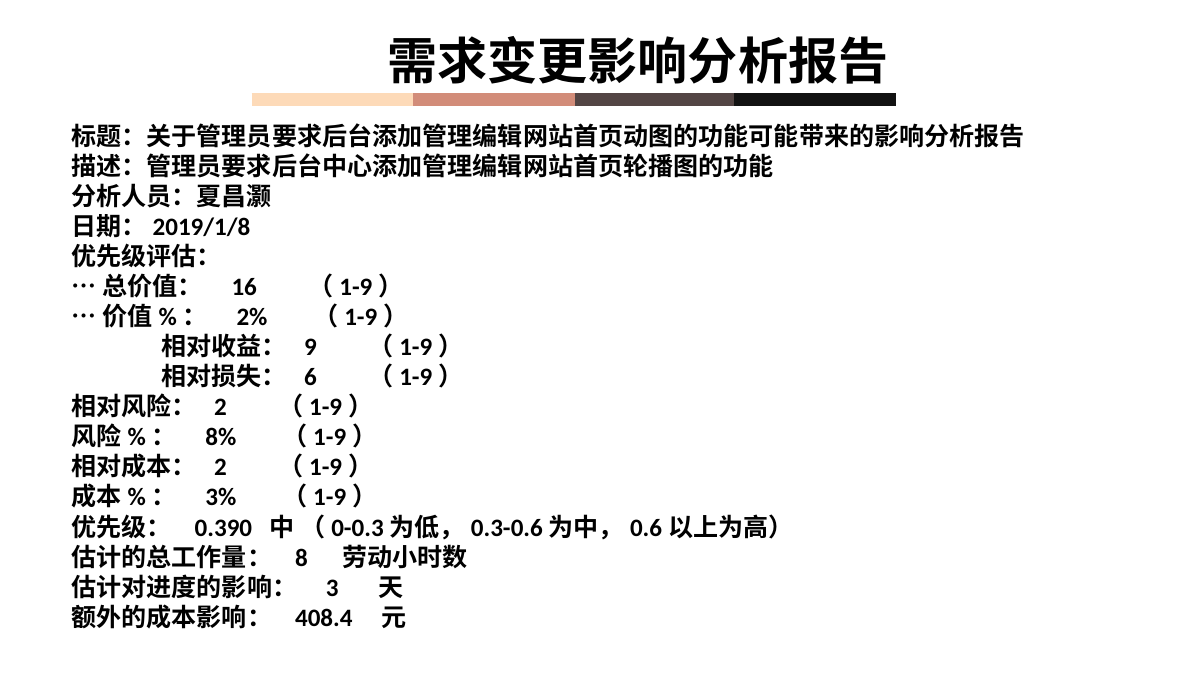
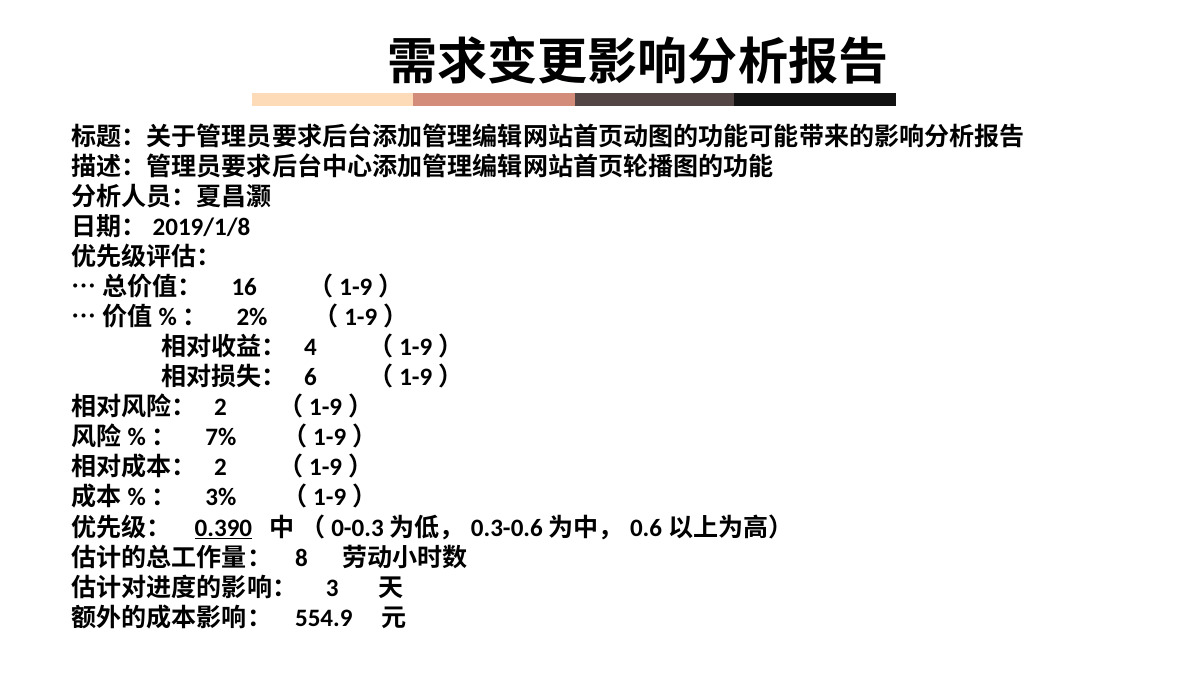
9: 9 -> 4 (311, 347)
8%: 8% -> 7% (221, 438)
0.390 underline: none -> present (223, 528)
408.4: 408.4 -> 554.9 (324, 618)
